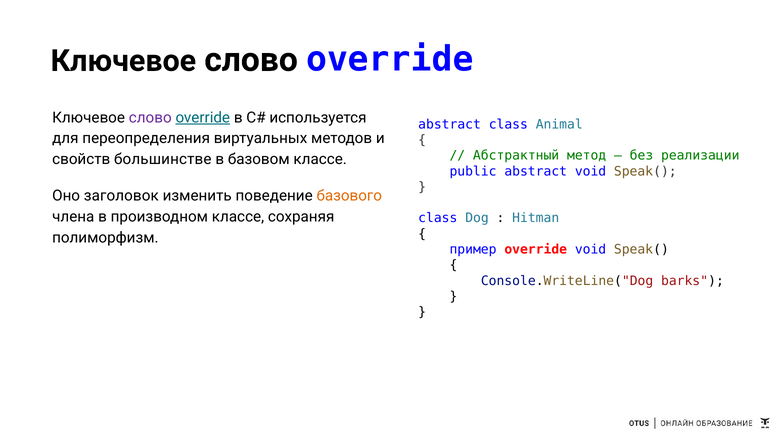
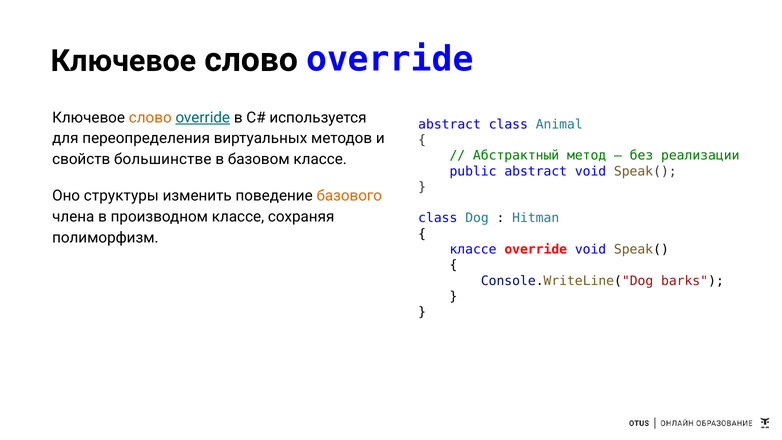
слово colour: purple -> orange (150, 117)
заголовок: заголовок -> структуры (121, 196)
пример: пример -> классе (473, 249)
